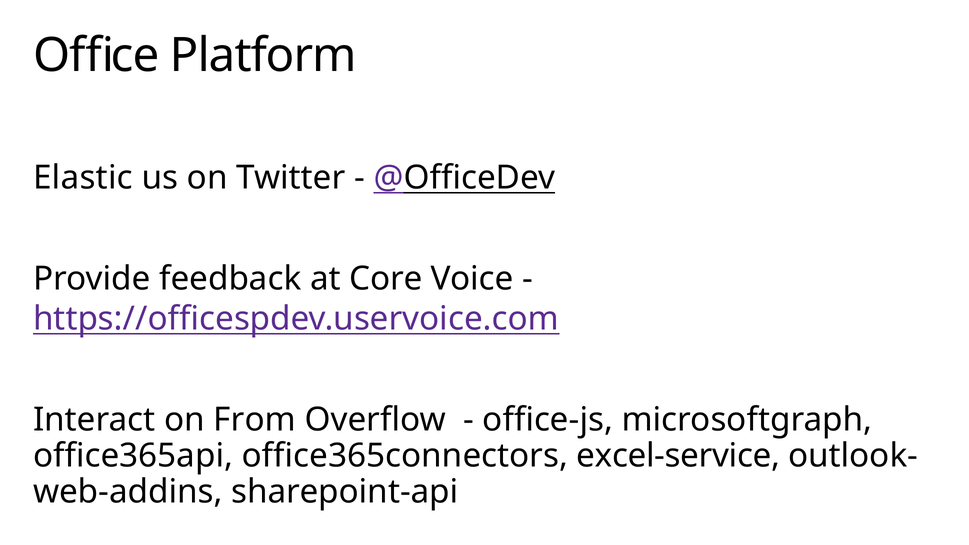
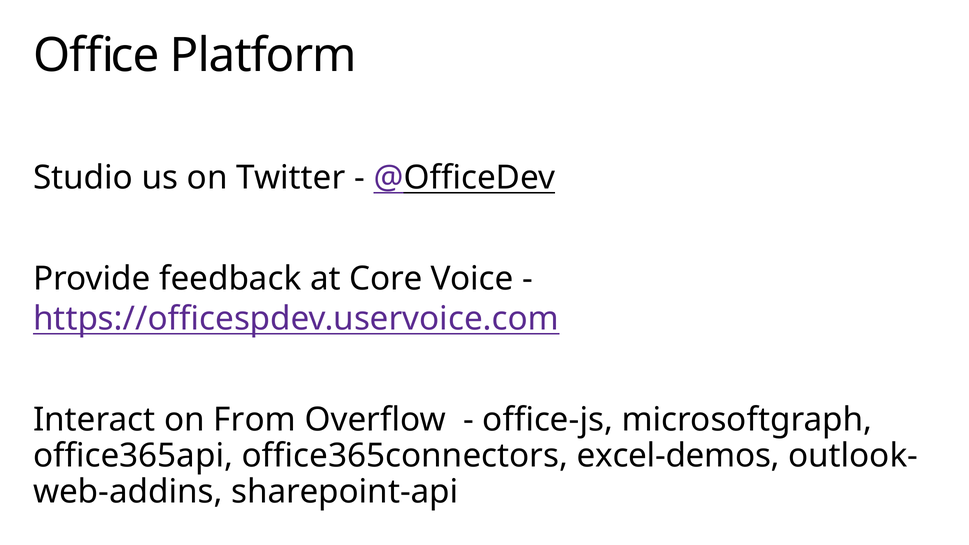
Elastic: Elastic -> Studio (83, 178)
excel-service: excel-service -> excel-demos (678, 456)
